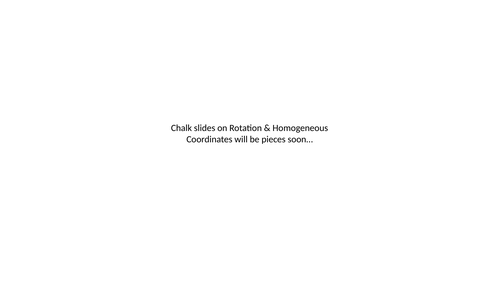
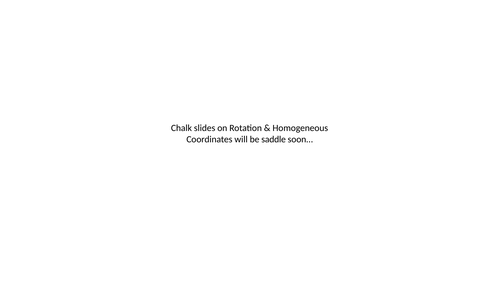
pieces: pieces -> saddle (274, 139)
